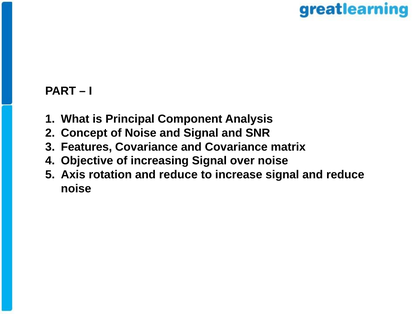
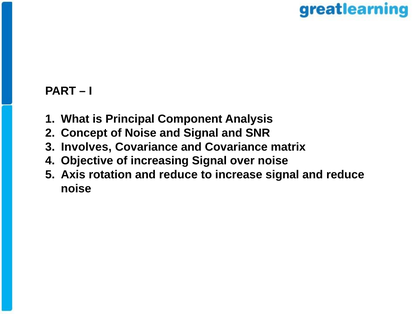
Features: Features -> Involves (86, 147)
